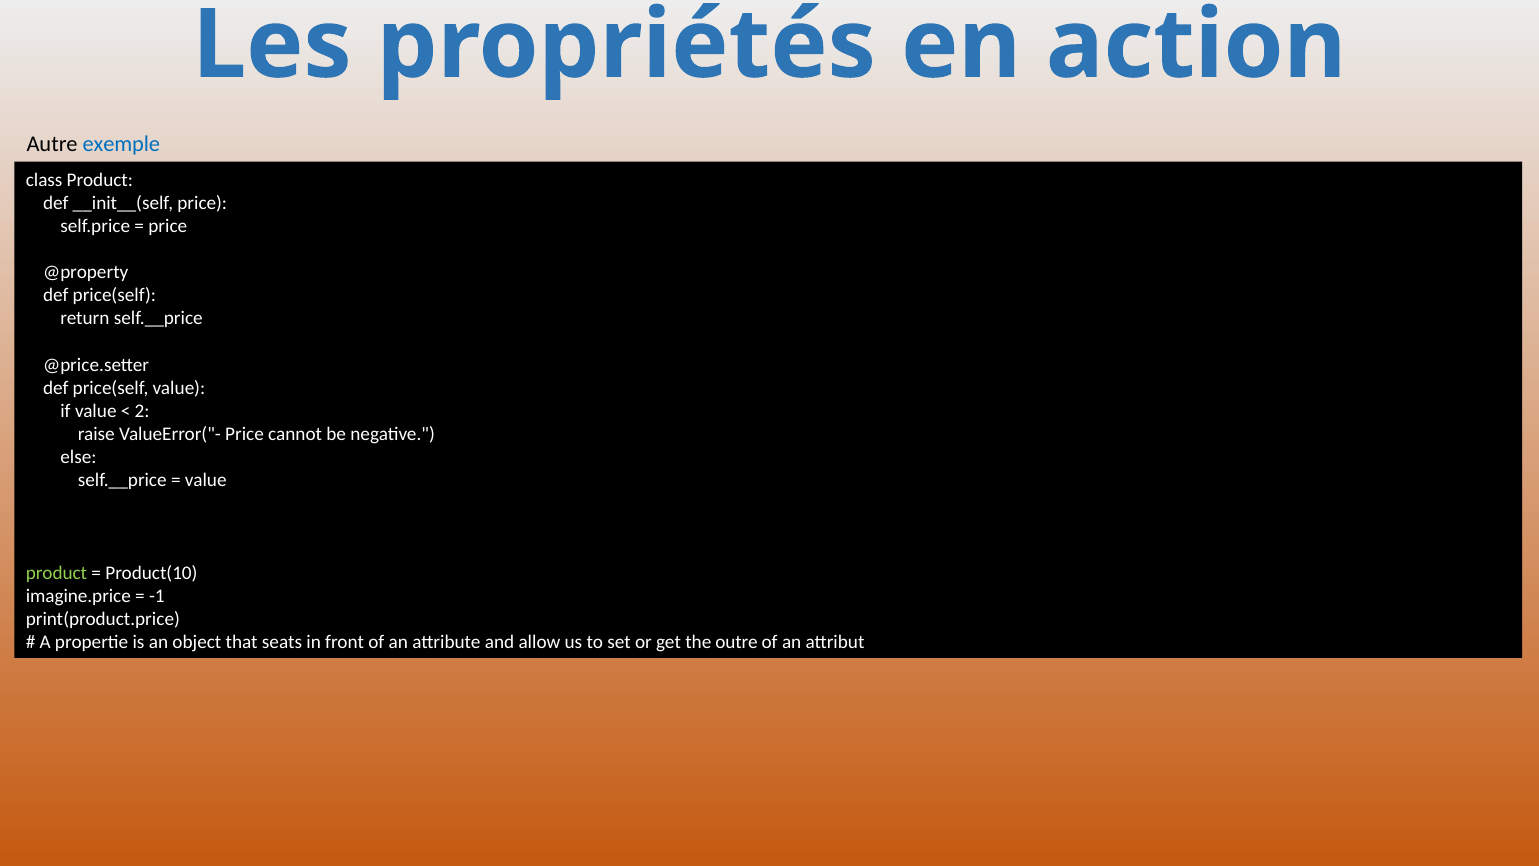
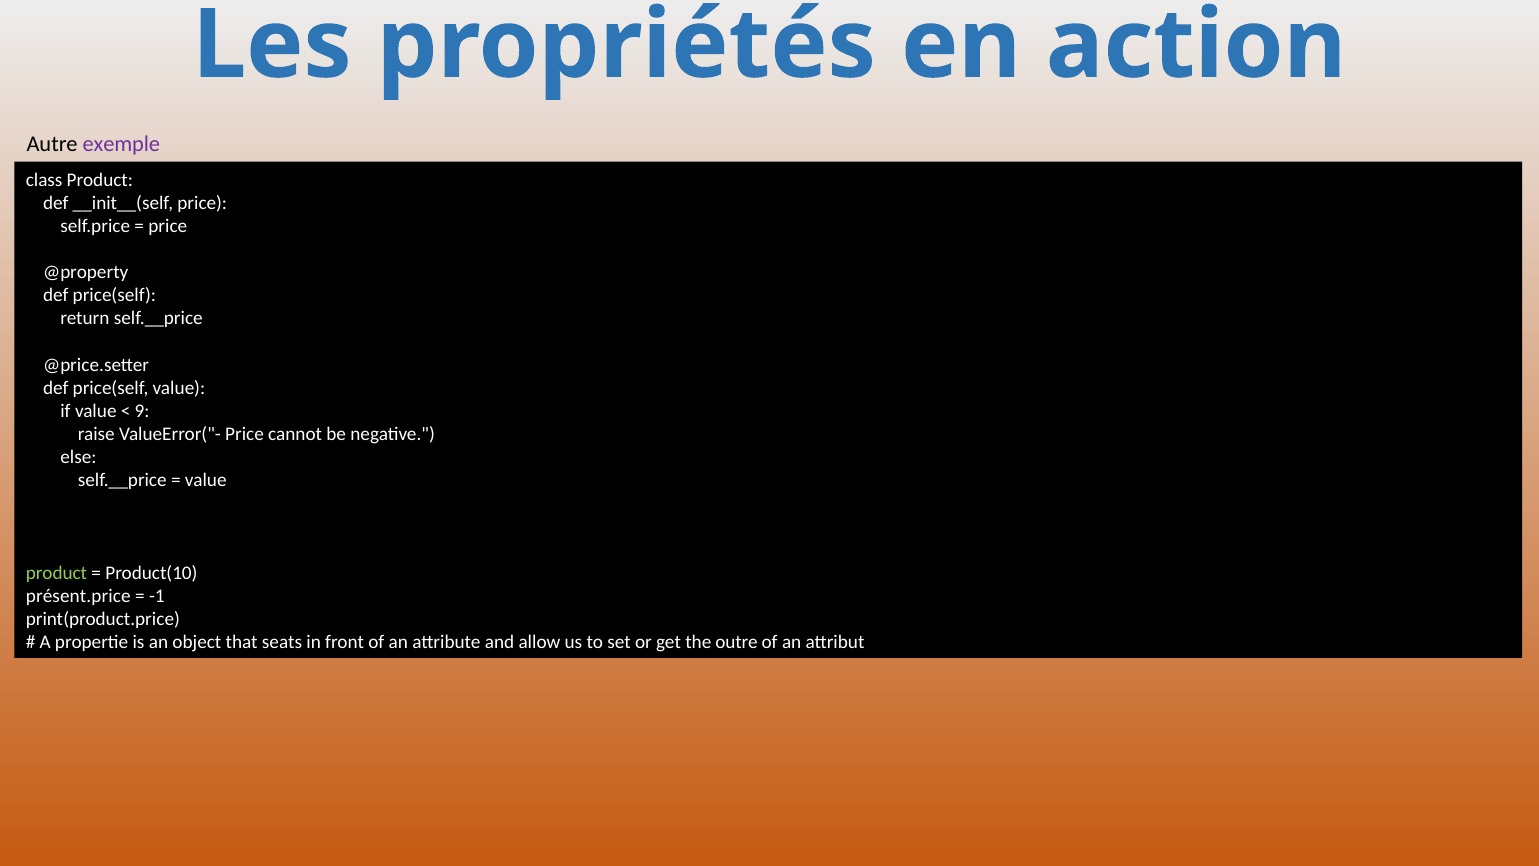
exemple colour: blue -> purple (121, 144)
2: 2 -> 9 (142, 411)
imagine.price: imagine.price -> présent.price (78, 596)
